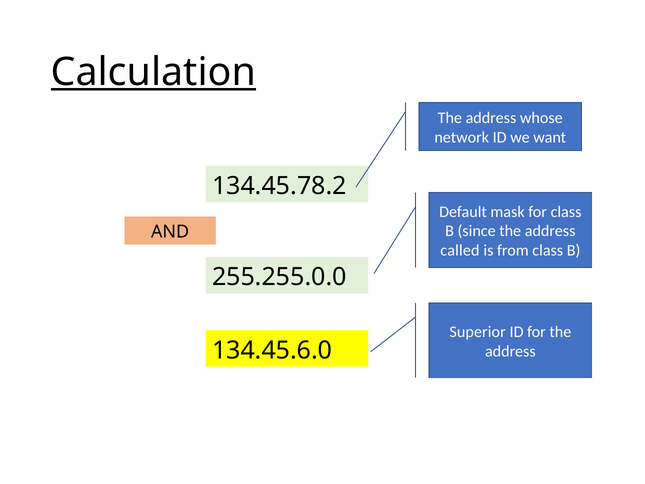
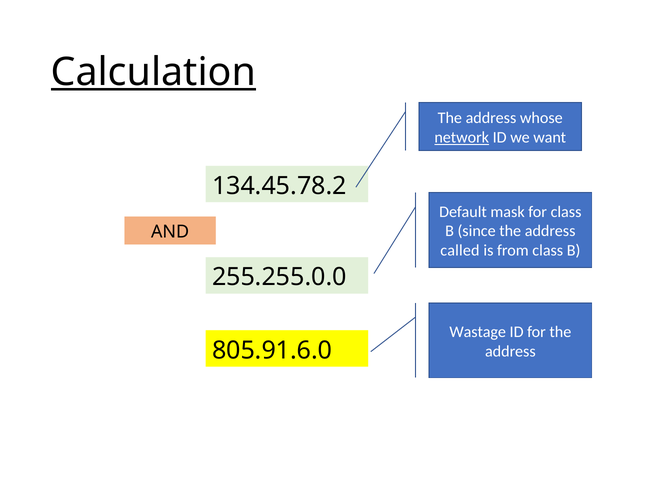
network underline: none -> present (462, 137)
Superior: Superior -> Wastage (478, 332)
134.45.6.0: 134.45.6.0 -> 805.91.6.0 (272, 350)
